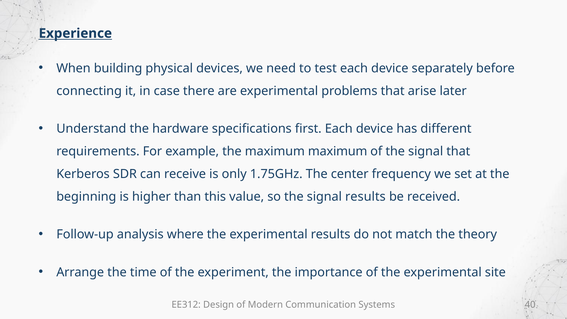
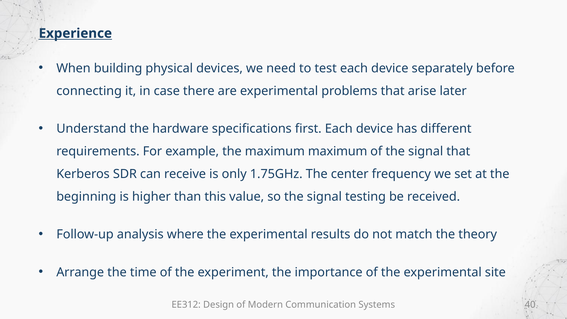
signal results: results -> testing (365, 197)
